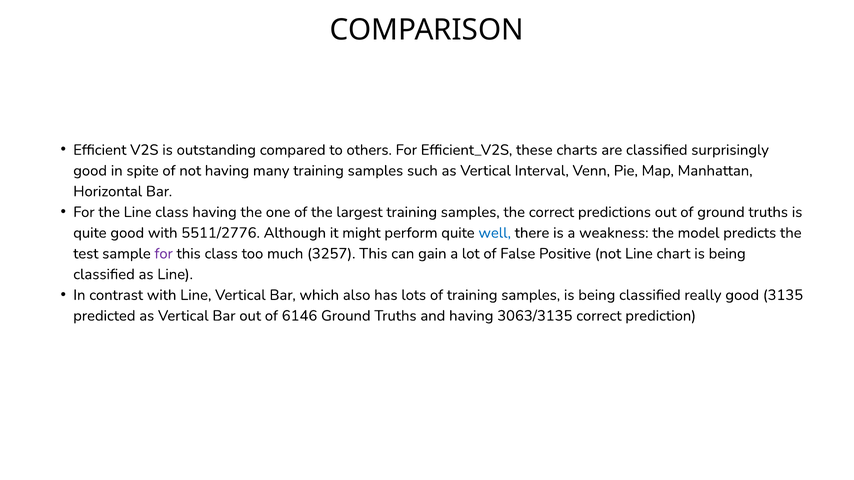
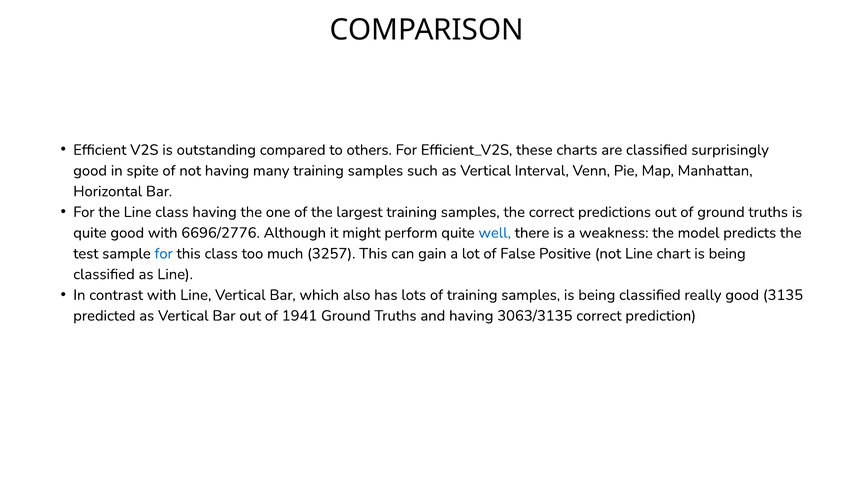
5511/2776: 5511/2776 -> 6696/2776 (221, 233)
for colour: purple -> blue (164, 254)
6146: 6146 -> 1941 (300, 316)
